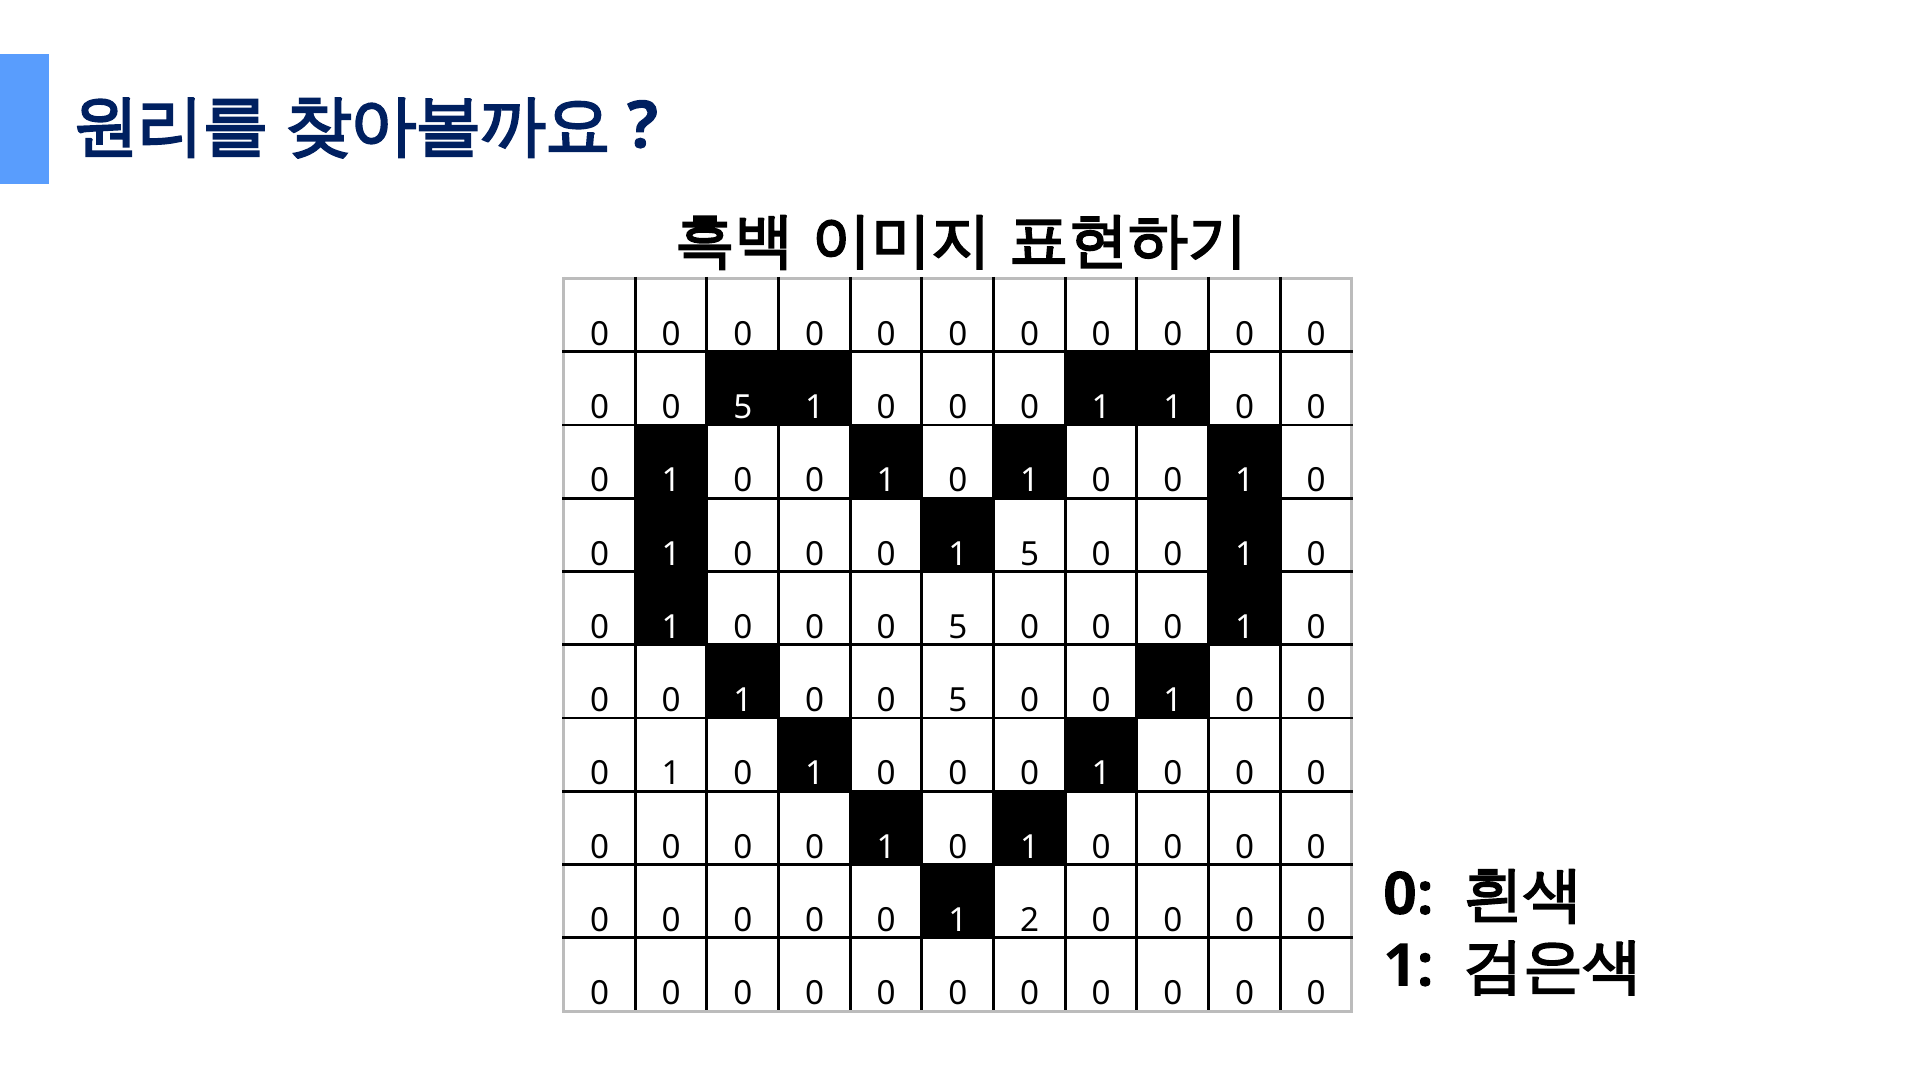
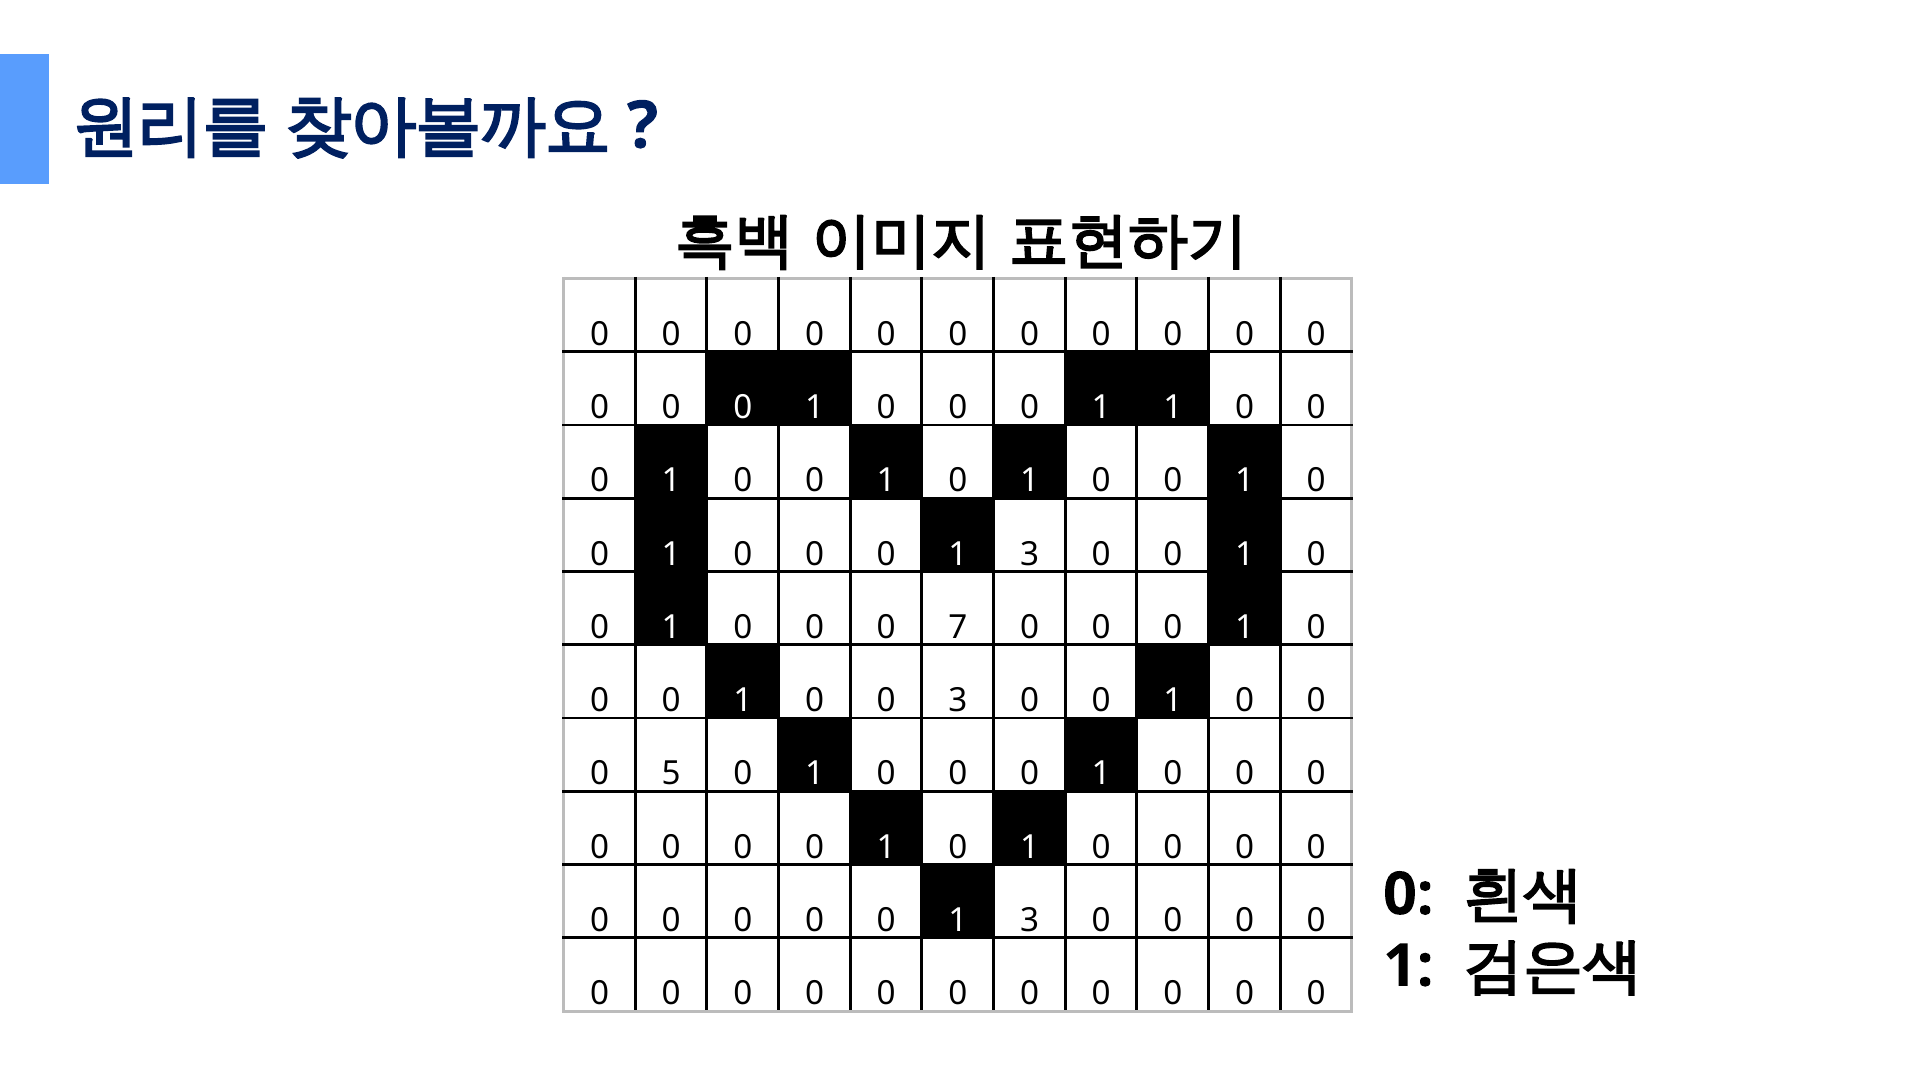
5: 5 -> 0 (743, 408)
5: 5 -> 3 (1030, 554)
5: 5 -> 7 (958, 627)
5: 5 -> 3 (958, 701)
1: 1 -> 5 (671, 774)
2: 2 -> 3 (1030, 920)
